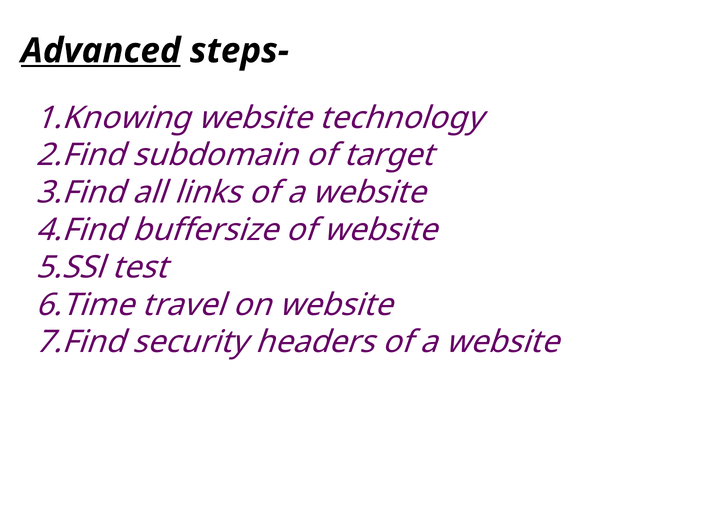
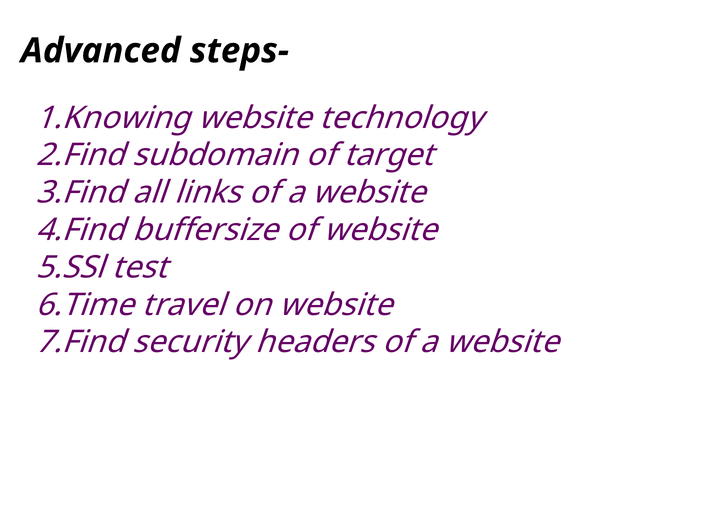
Advanced underline: present -> none (101, 51)
